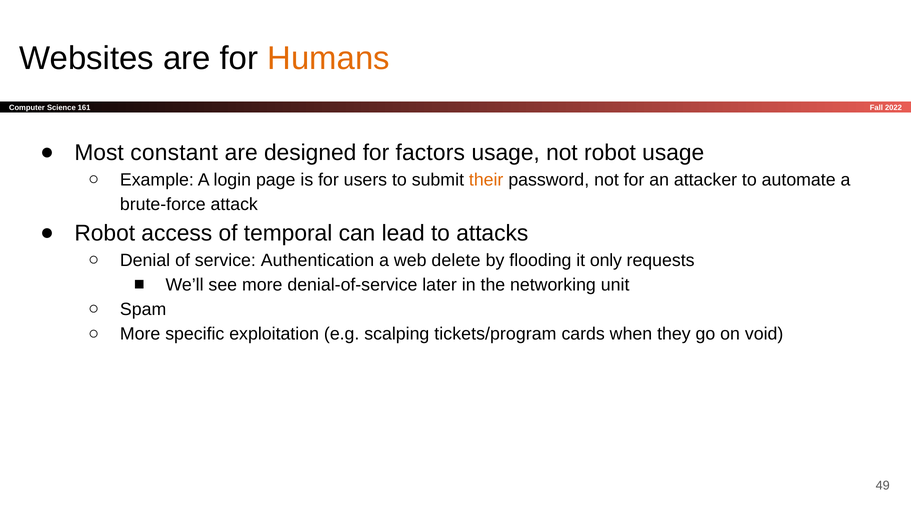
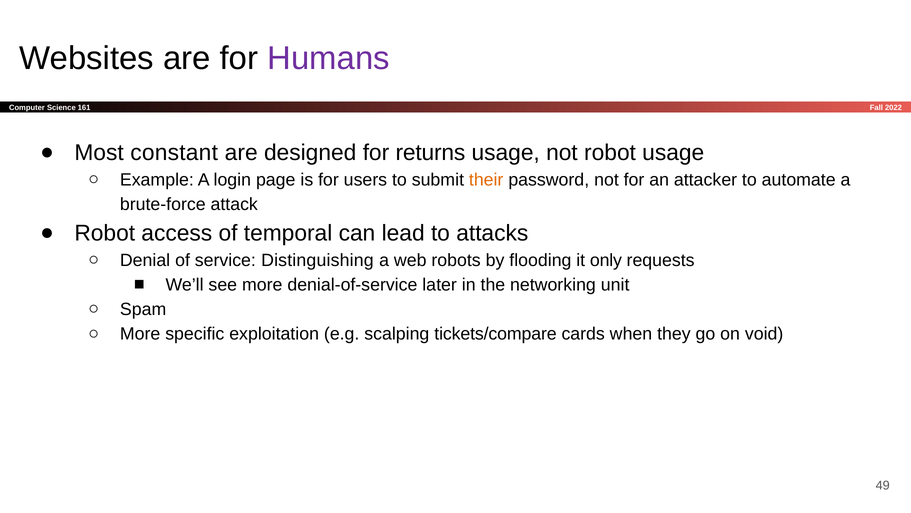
Humans colour: orange -> purple (329, 58)
factors: factors -> returns (430, 153)
Authentication: Authentication -> Distinguishing (317, 260)
delete: delete -> robots (456, 260)
tickets/program: tickets/program -> tickets/compare (496, 334)
